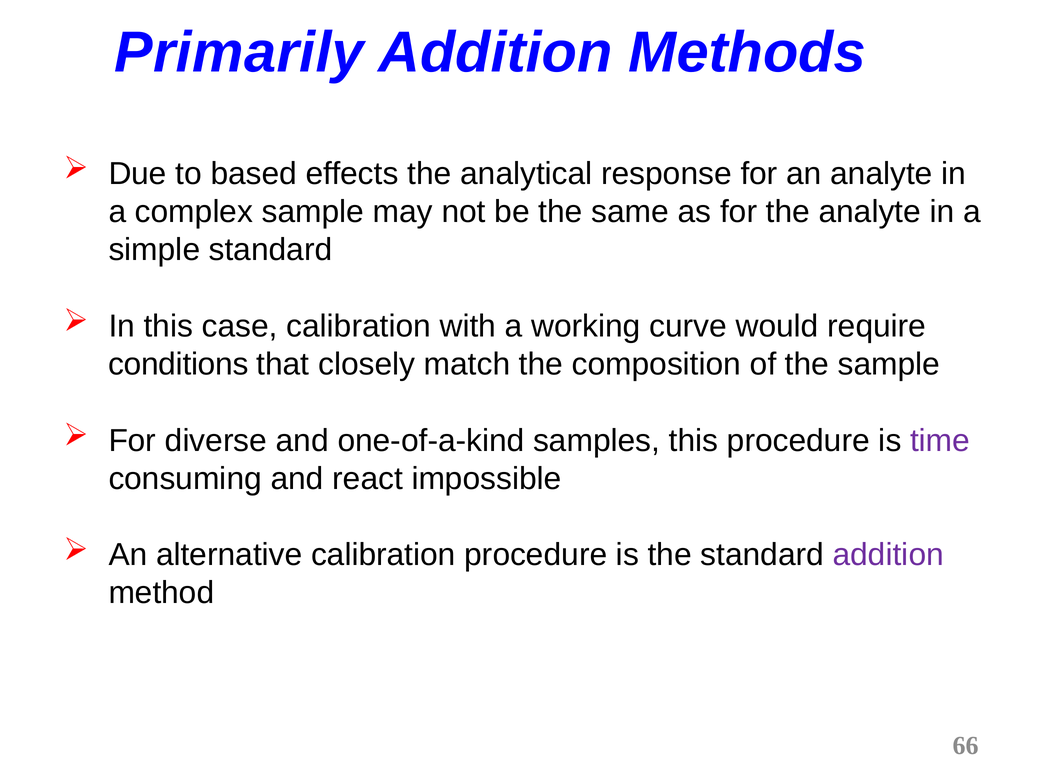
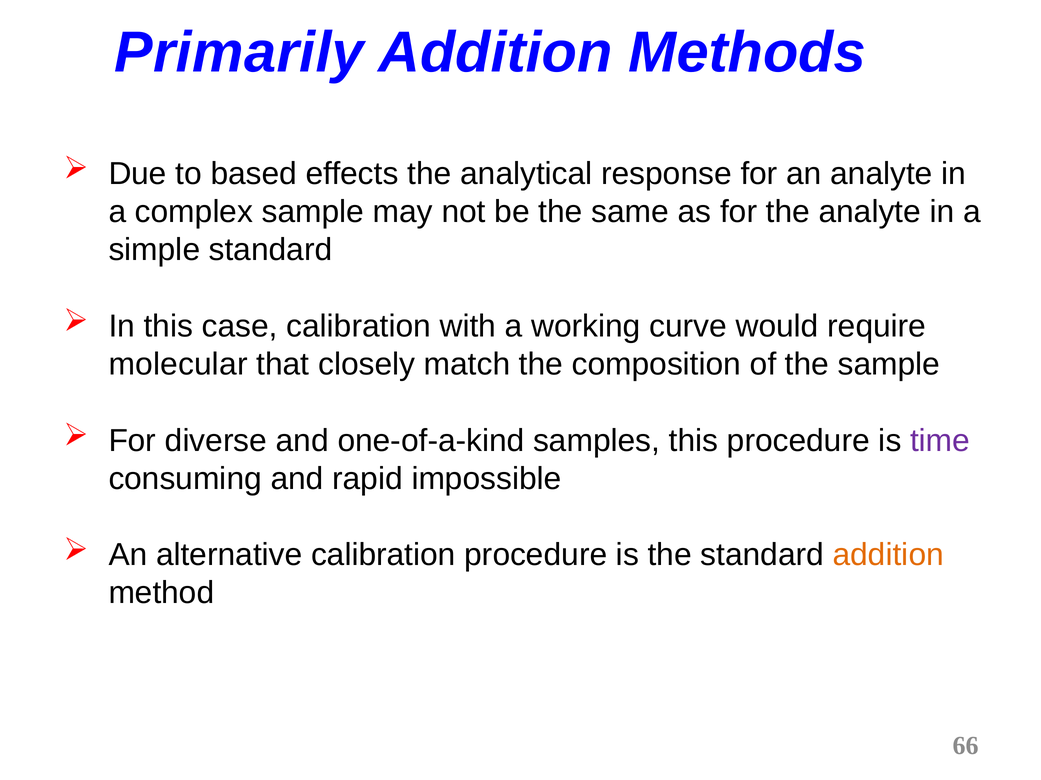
conditions: conditions -> molecular (178, 365)
react: react -> rapid (368, 479)
addition colour: purple -> orange (888, 555)
